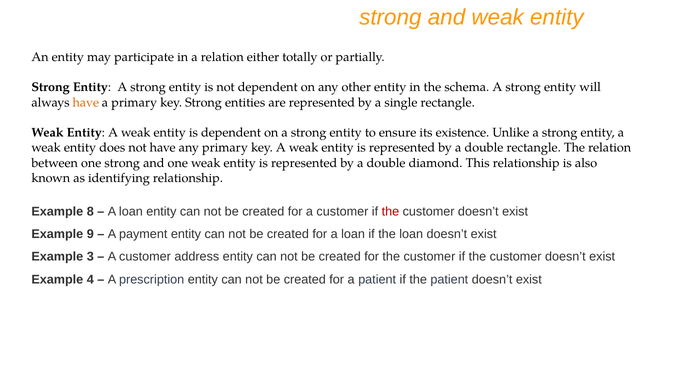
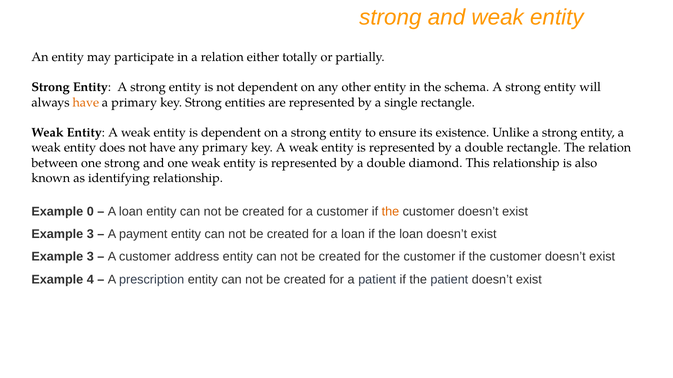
8: 8 -> 0 (90, 212)
the colour: red -> orange (390, 212)
9: 9 -> 3 (90, 234)
